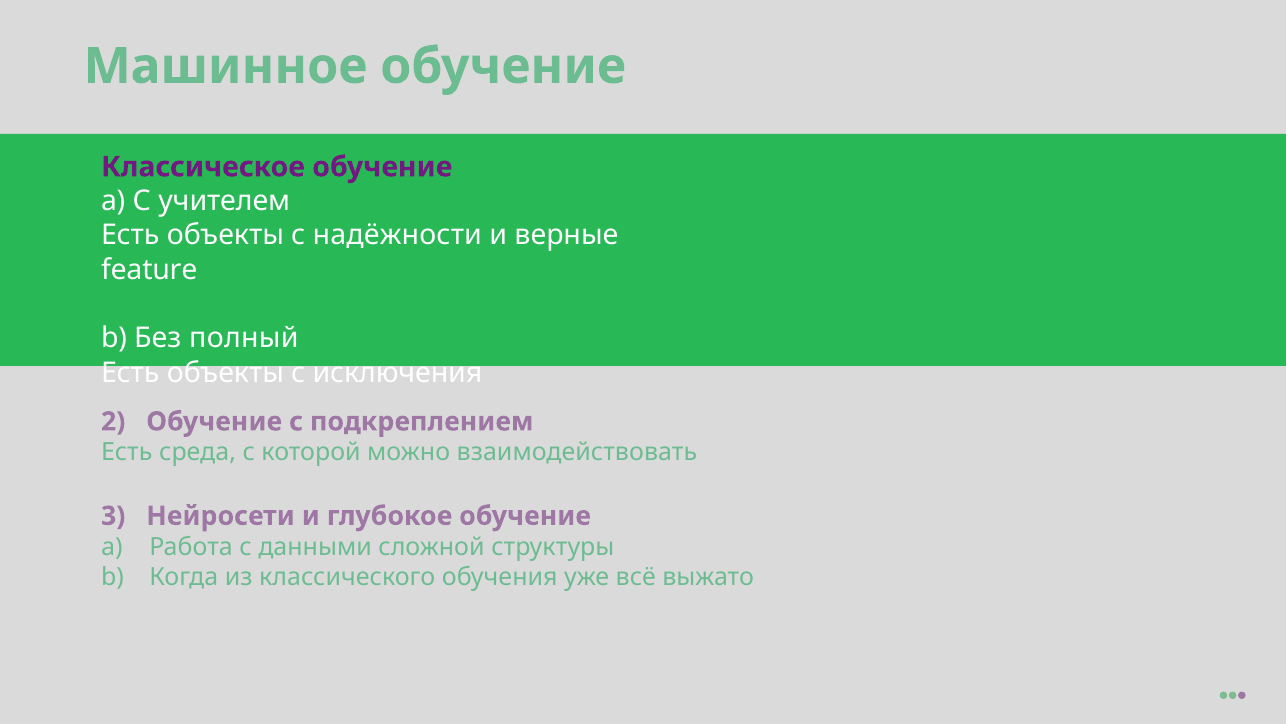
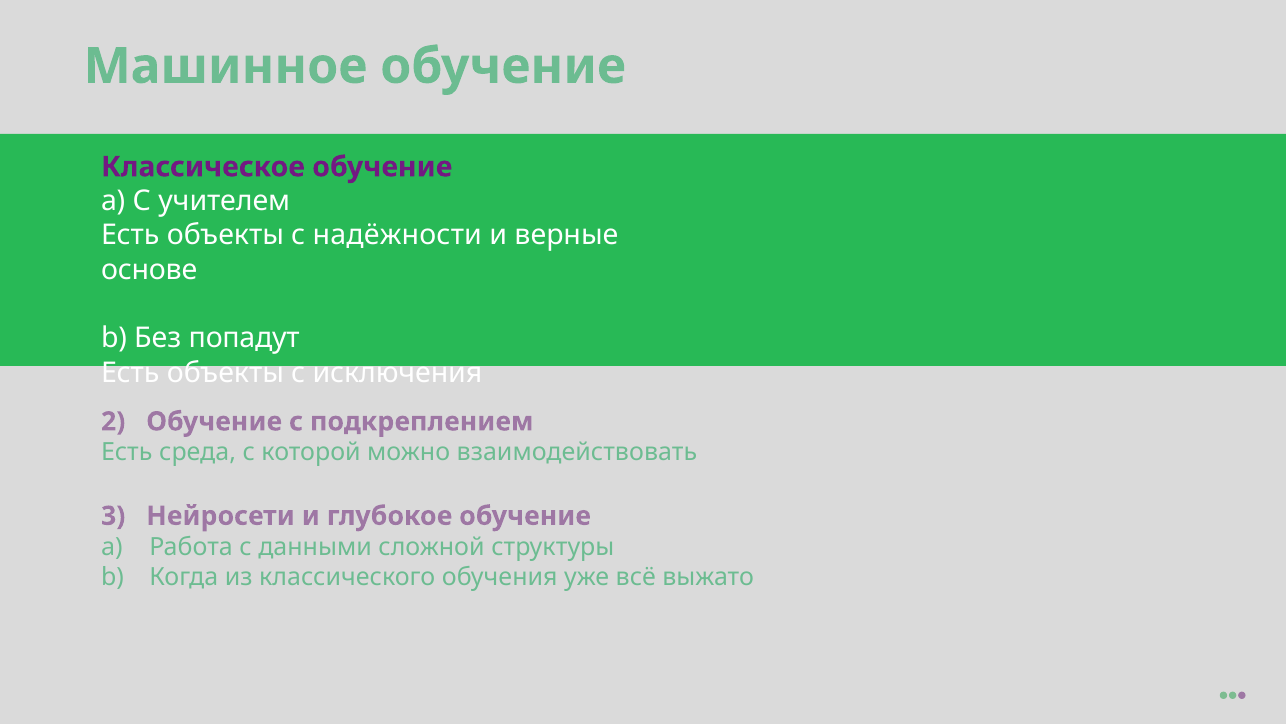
feature: feature -> основе (149, 270)
полный: полный -> попадут (244, 338)
